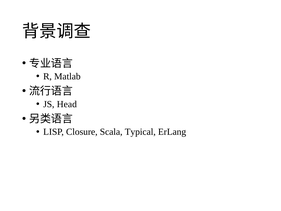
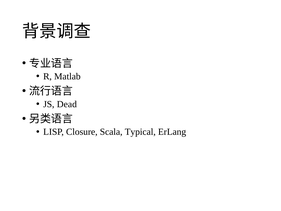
Head: Head -> Dead (67, 104)
